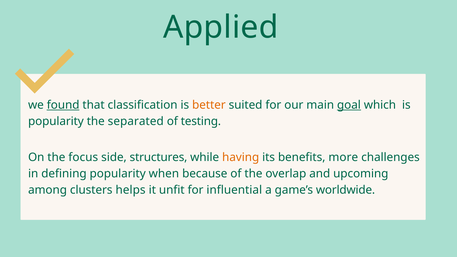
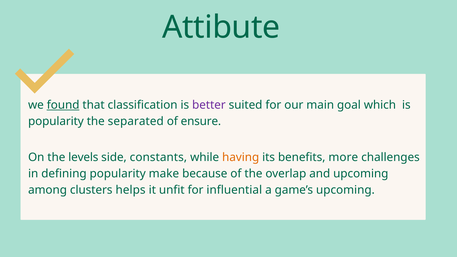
Applied: Applied -> Attibute (221, 27)
better colour: orange -> purple (209, 105)
goal underline: present -> none (349, 105)
testing: testing -> ensure (201, 121)
focus: focus -> levels (83, 157)
structures: structures -> constants (158, 157)
when: when -> make (164, 174)
game’s worldwide: worldwide -> upcoming (345, 190)
